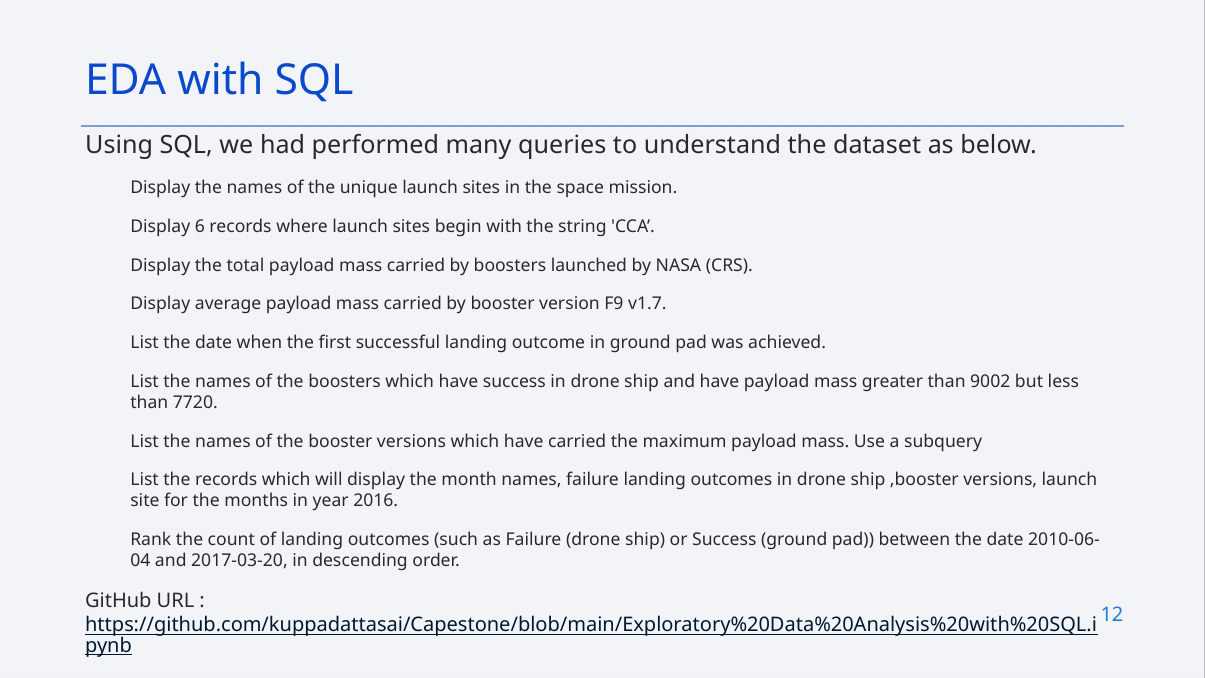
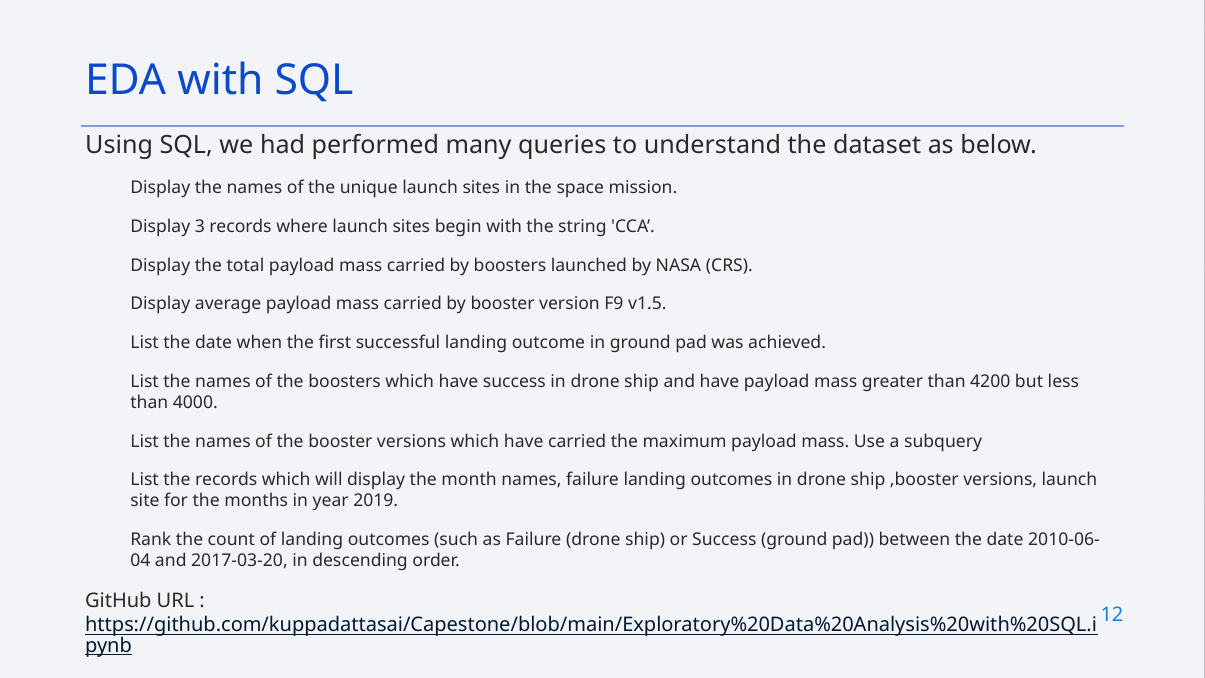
6: 6 -> 3 (200, 227)
v1.7: v1.7 -> v1.5 (647, 304)
9002: 9002 -> 4200 (990, 381)
7720: 7720 -> 4000 (195, 402)
2016: 2016 -> 2019 (376, 501)
